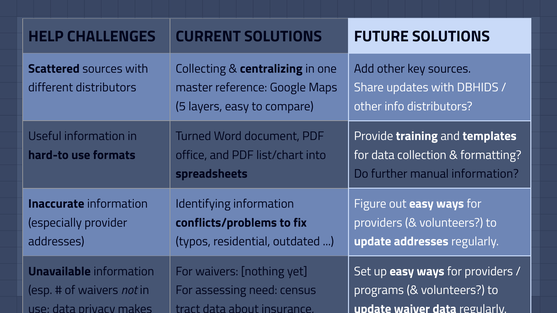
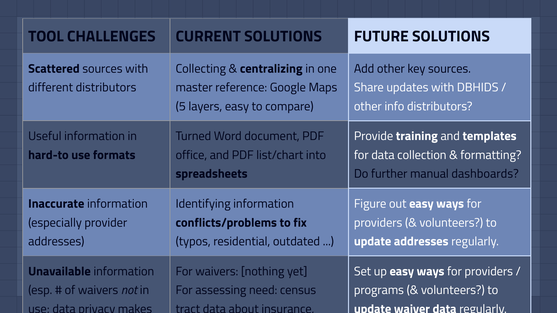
HELP: HELP -> TOOL (46, 37)
manual information: information -> dashboards (485, 174)
